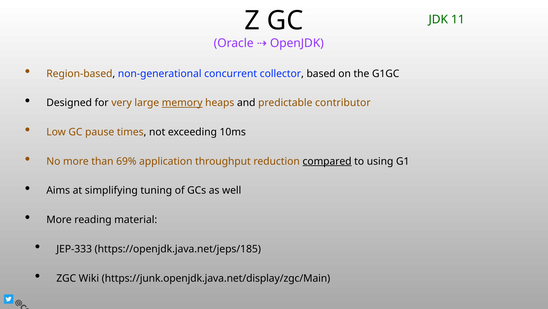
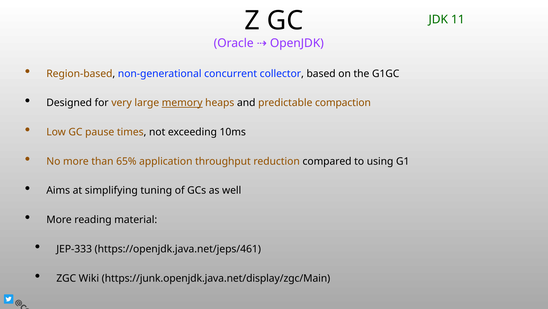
contributor: contributor -> compaction (343, 103)
69%: 69% -> 65% (126, 161)
compared underline: present -> none (327, 161)
https://openjdk.java.net/jeps/185: https://openjdk.java.net/jeps/185 -> https://openjdk.java.net/jeps/461 (178, 248)
